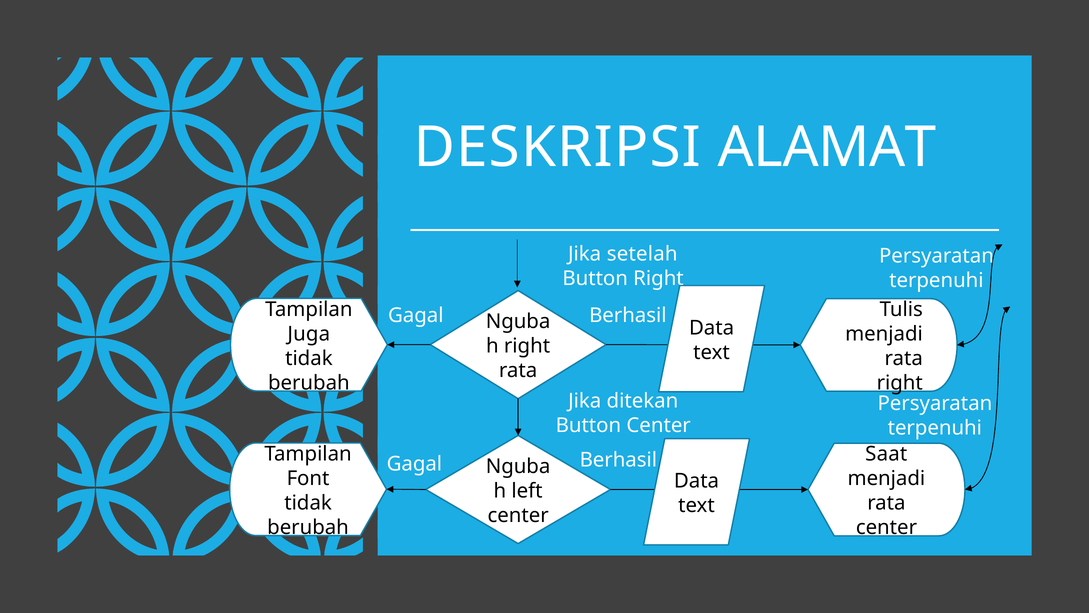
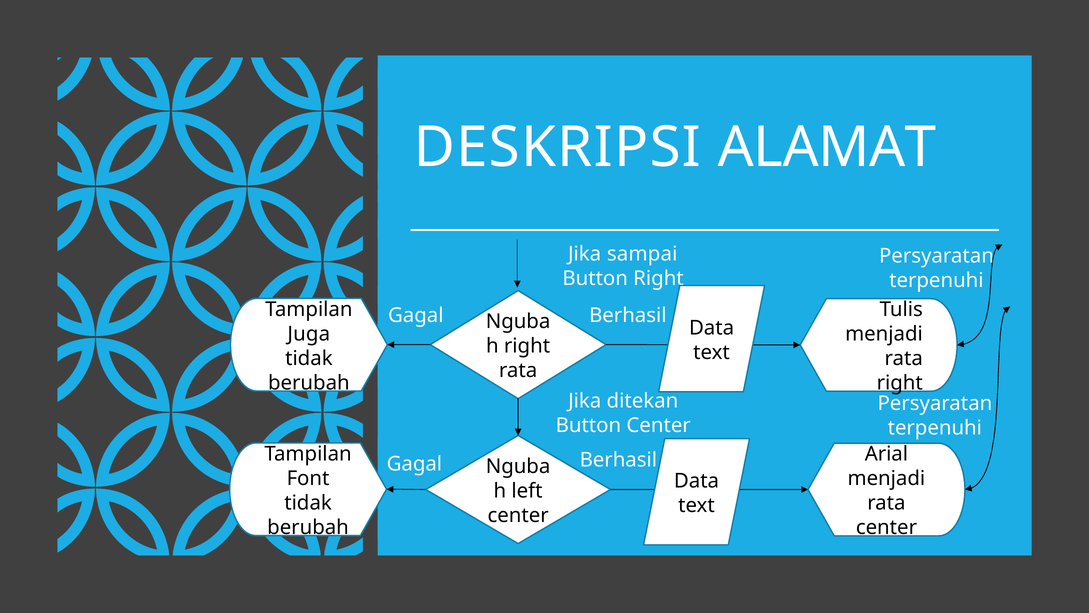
setelah: setelah -> sampai (642, 254)
Saat: Saat -> Arial (886, 454)
